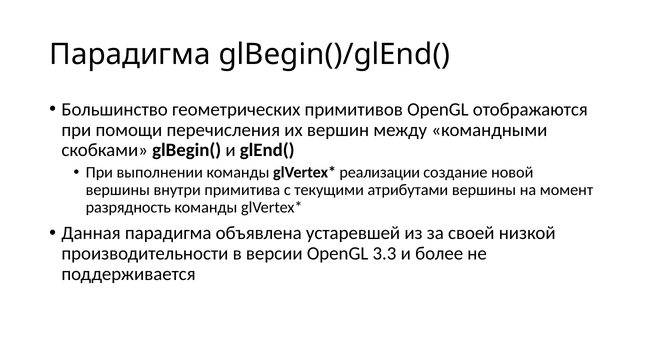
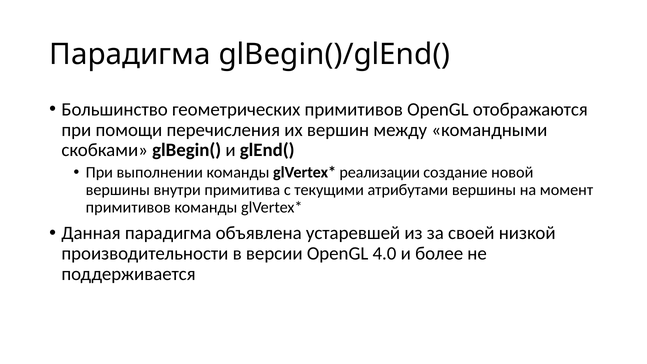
разрядность: разрядность -> примитивов (128, 207)
3.3: 3.3 -> 4.0 (384, 253)
